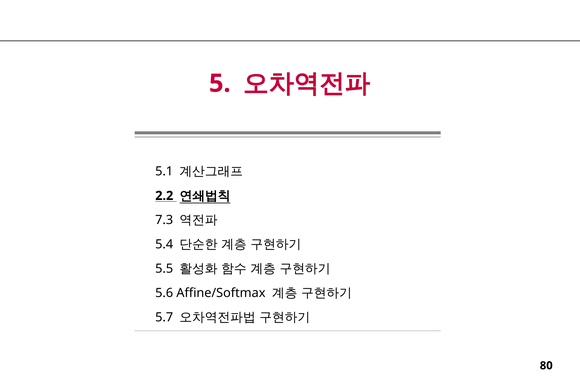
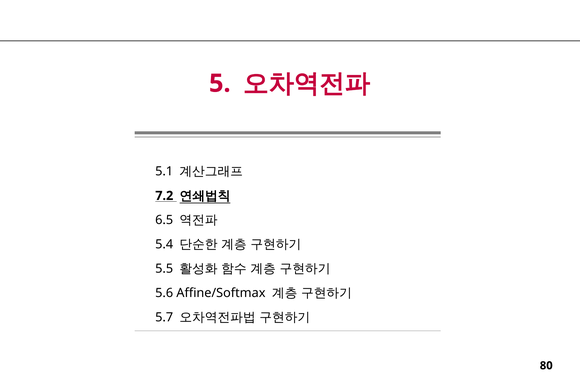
2.2: 2.2 -> 7.2 (164, 196)
7.3: 7.3 -> 6.5 (164, 220)
